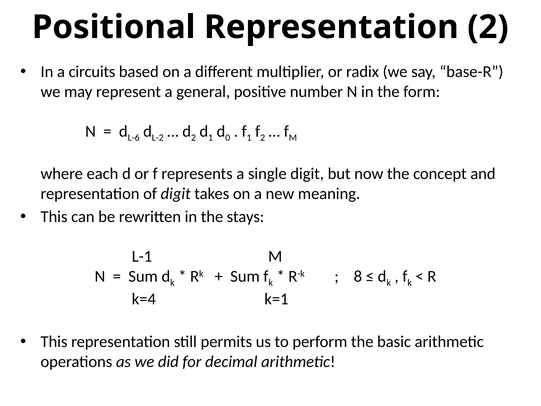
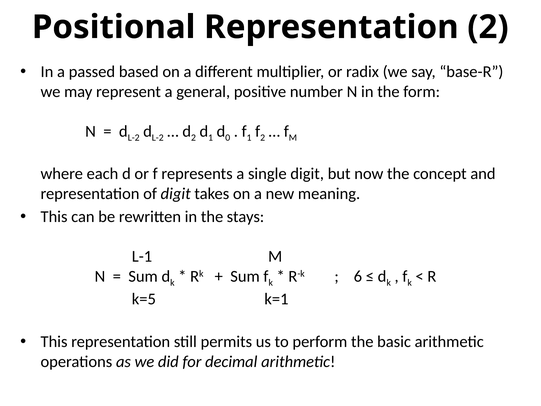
circuits: circuits -> passed (92, 72)
L-6: L-6 -> L-2 (134, 138)
8: 8 -> 6 (358, 276)
k=4: k=4 -> k=5 (144, 299)
